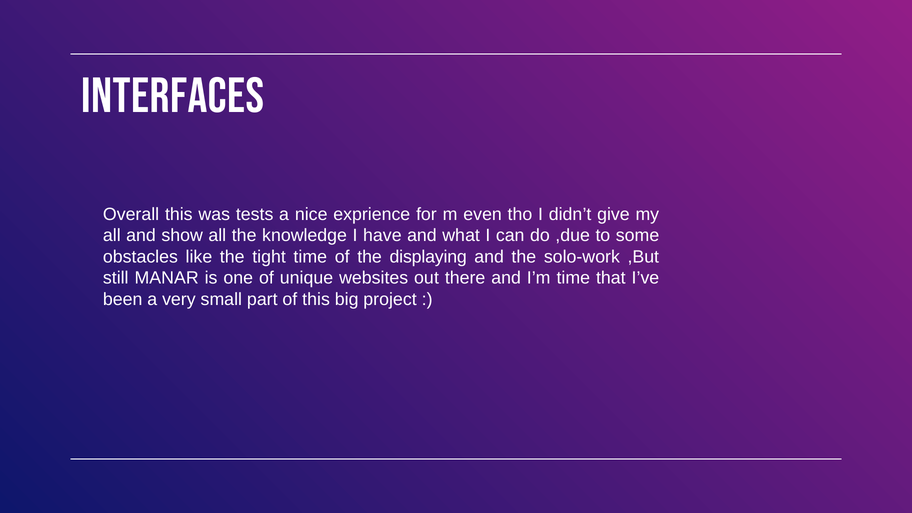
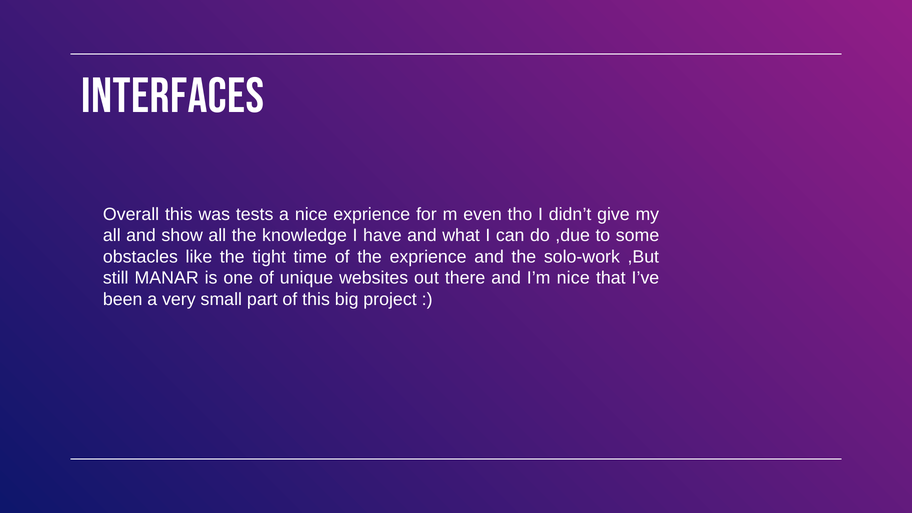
the displaying: displaying -> exprience (428, 257)
I’m time: time -> nice (573, 278)
